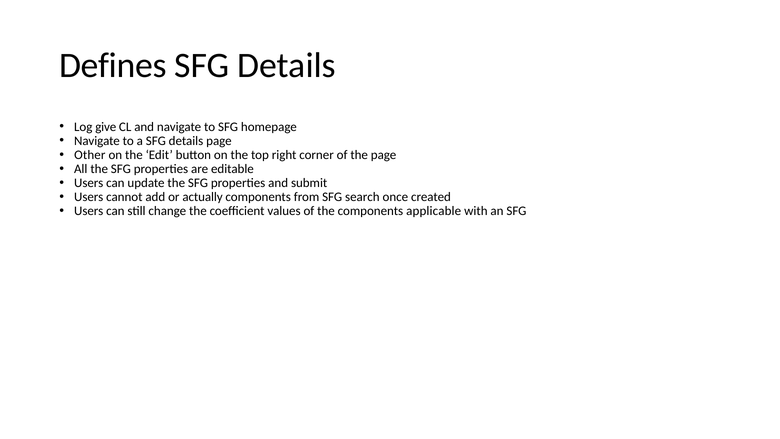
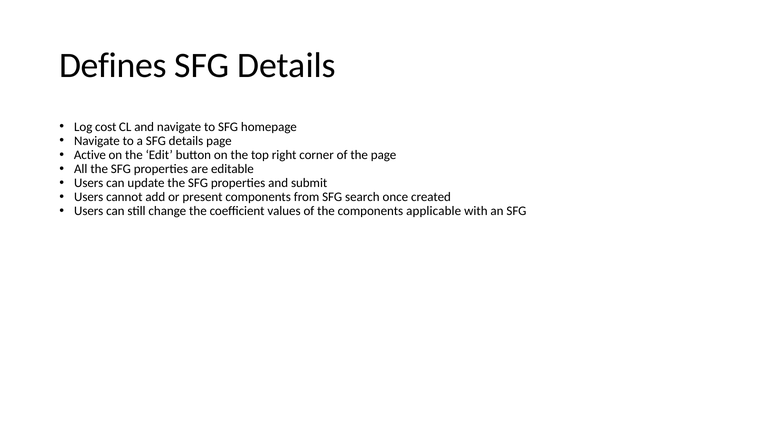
give: give -> cost (106, 127)
Other: Other -> Active (90, 155)
actually: actually -> present (203, 197)
